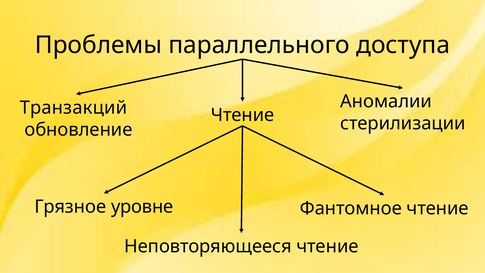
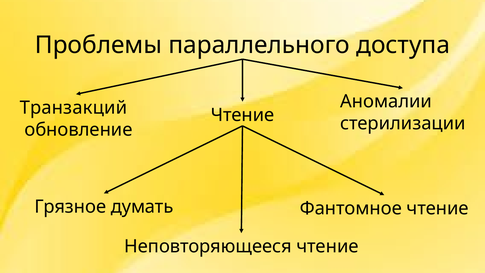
уровне: уровне -> думать (142, 207)
